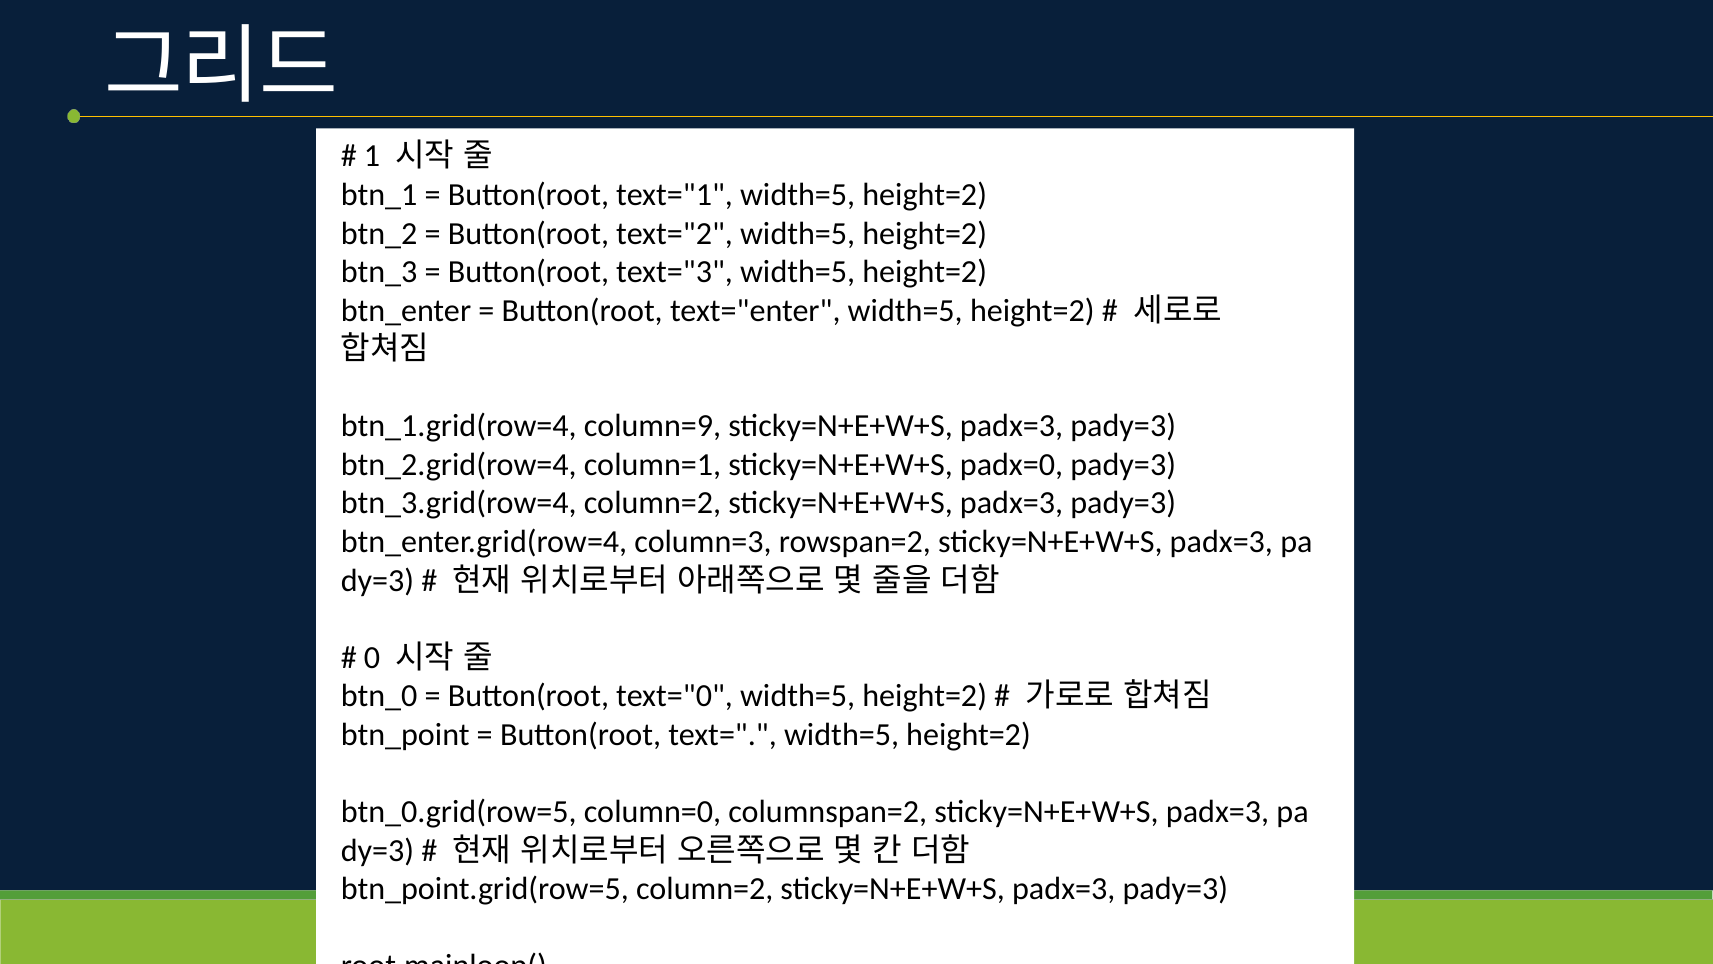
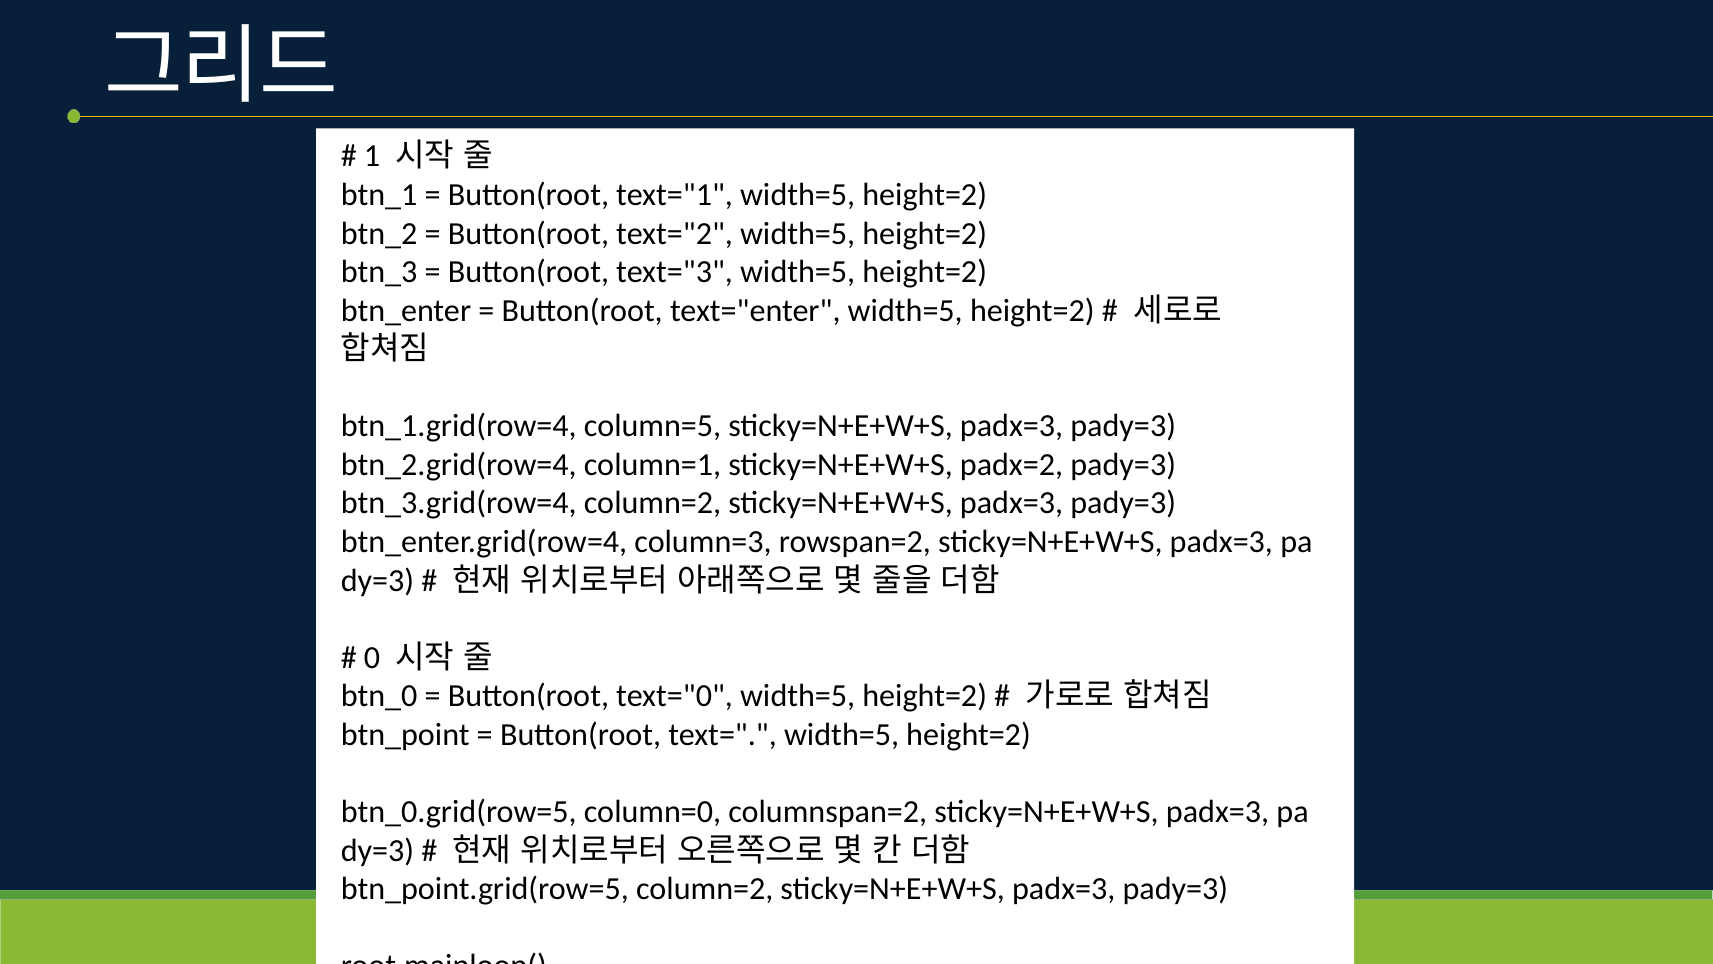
column=9: column=9 -> column=5 (653, 426)
padx=0: padx=0 -> padx=2 (1012, 465)
